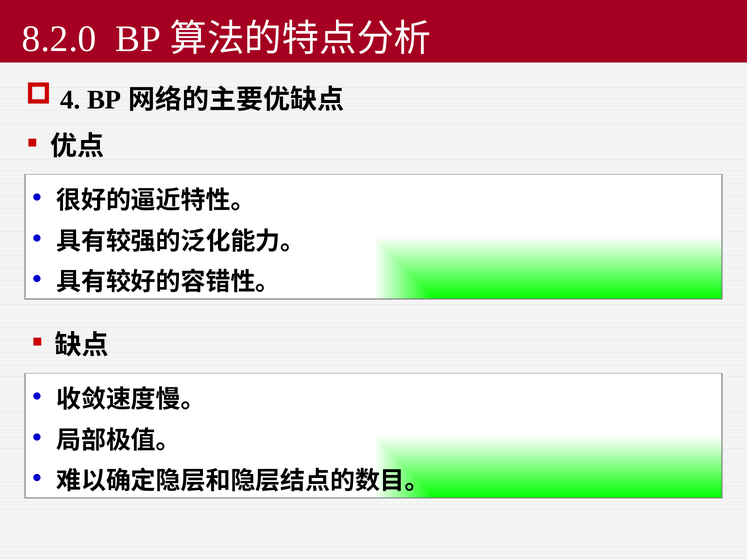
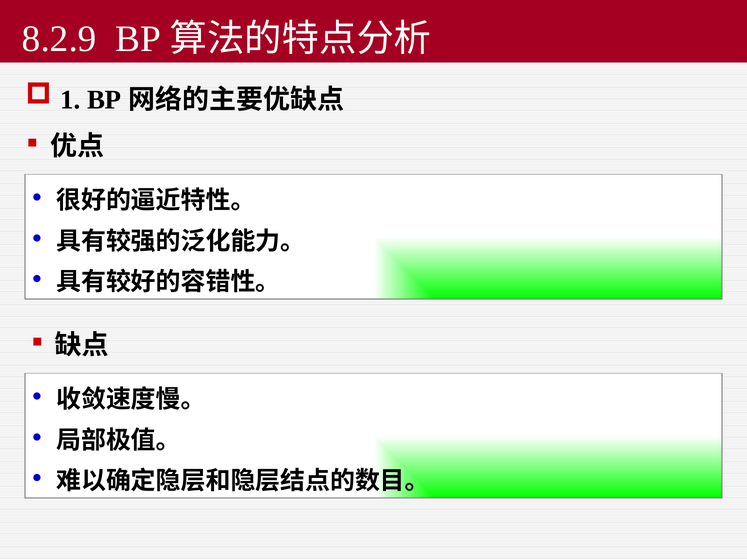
8.2.0: 8.2.0 -> 8.2.9 (59, 39)
4: 4 -> 1 (70, 100)
